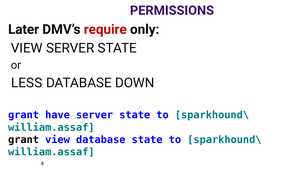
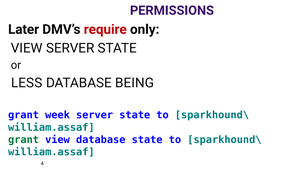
DOWN: DOWN -> BEING (135, 83)
have: have -> week (58, 115)
grant colour: black -> green (24, 140)
